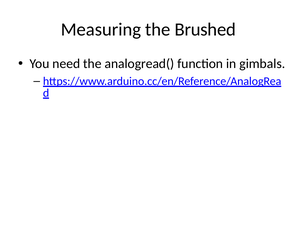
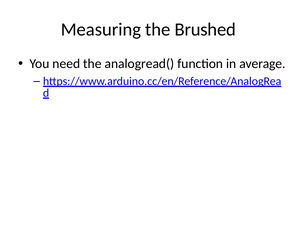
gimbals: gimbals -> average (262, 64)
